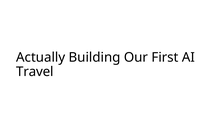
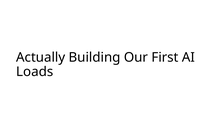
Travel: Travel -> Loads (35, 72)
